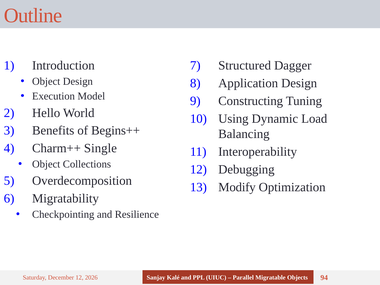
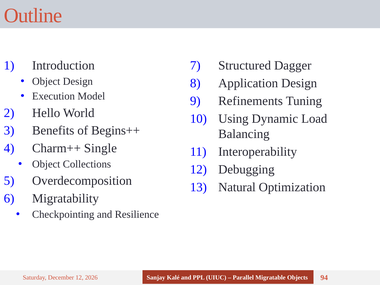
Constructing: Constructing -> Refinements (251, 101)
Modify: Modify -> Natural (237, 187)
